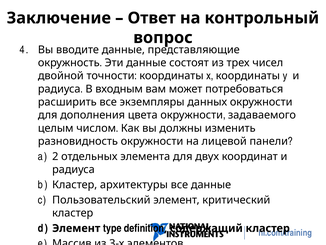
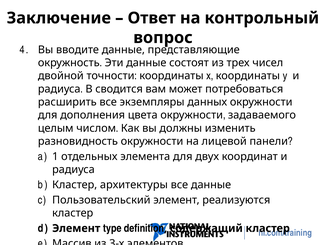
входным: входным -> сводится (119, 89)
2: 2 -> 1 (55, 156)
критический: критический -> реализуются (236, 200)
